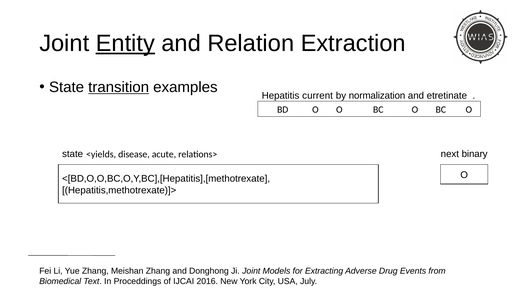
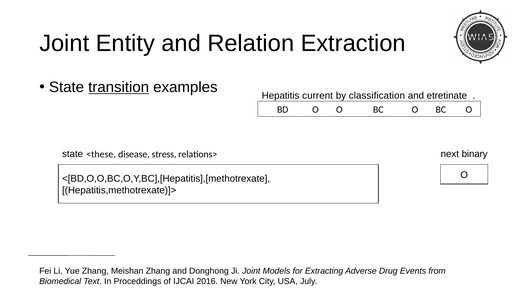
Entity underline: present -> none (125, 43)
normalization: normalization -> classification (377, 96)
<yields: <yields -> <these (101, 155)
acute: acute -> stress (164, 155)
